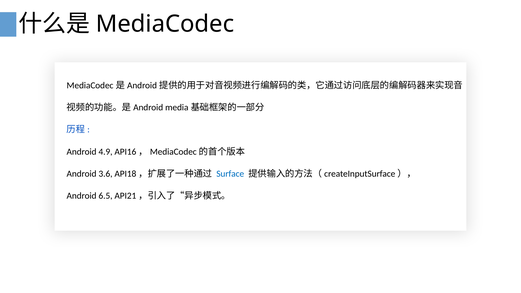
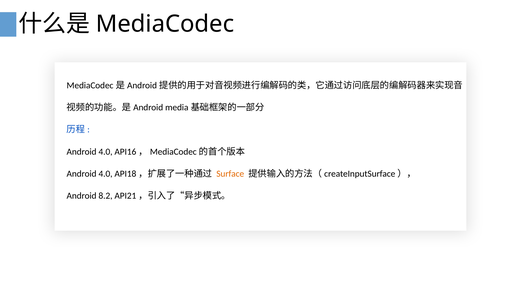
4.9: 4.9 -> 4.0 (106, 152)
3.6: 3.6 -> 4.0 (106, 174)
Surface colour: blue -> orange (230, 174)
6.5: 6.5 -> 8.2 (106, 196)
